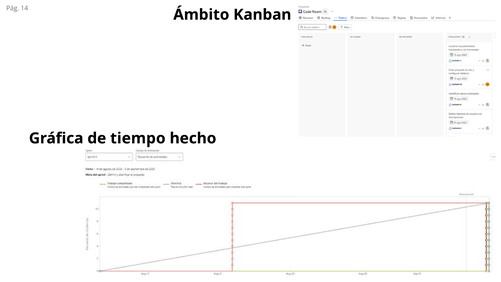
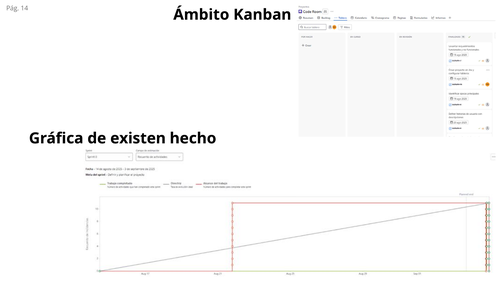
tiempo: tiempo -> existen (138, 138)
